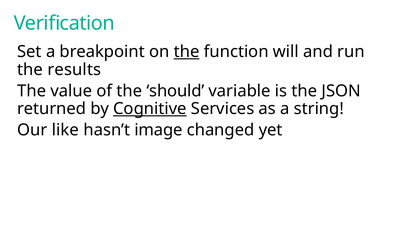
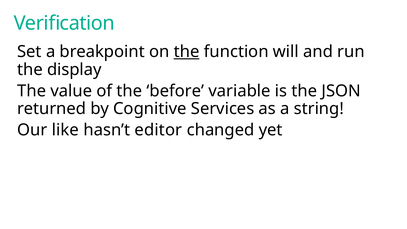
results: results -> display (74, 70)
should: should -> before (175, 91)
Cognitive underline: present -> none (150, 109)
image: image -> editor (158, 130)
